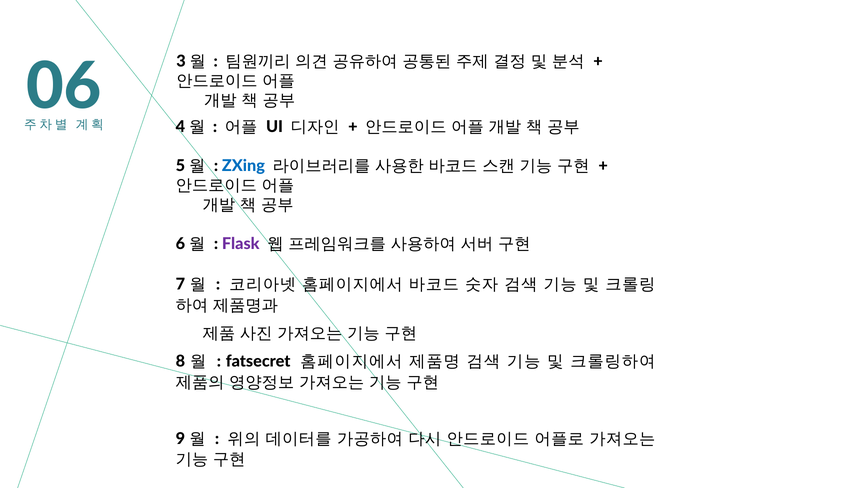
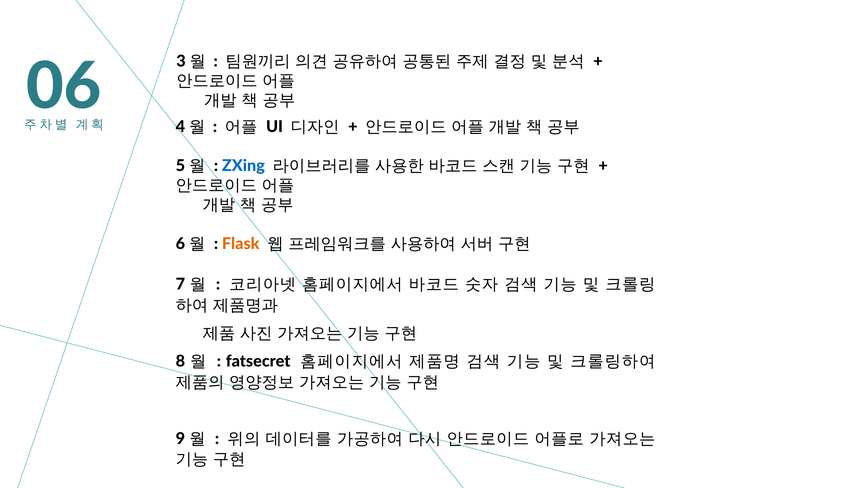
Flask colour: purple -> orange (241, 244)
